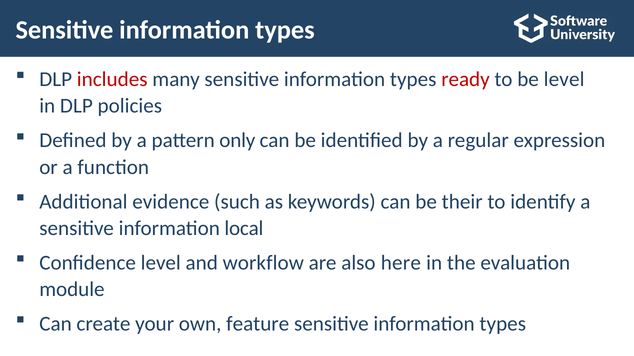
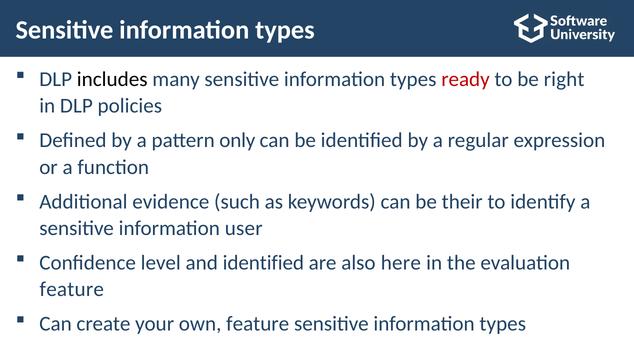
includes colour: red -> black (112, 80)
be level: level -> right (564, 80)
local: local -> user (244, 229)
and workflow: workflow -> identified (263, 263)
module: module -> feature (72, 290)
